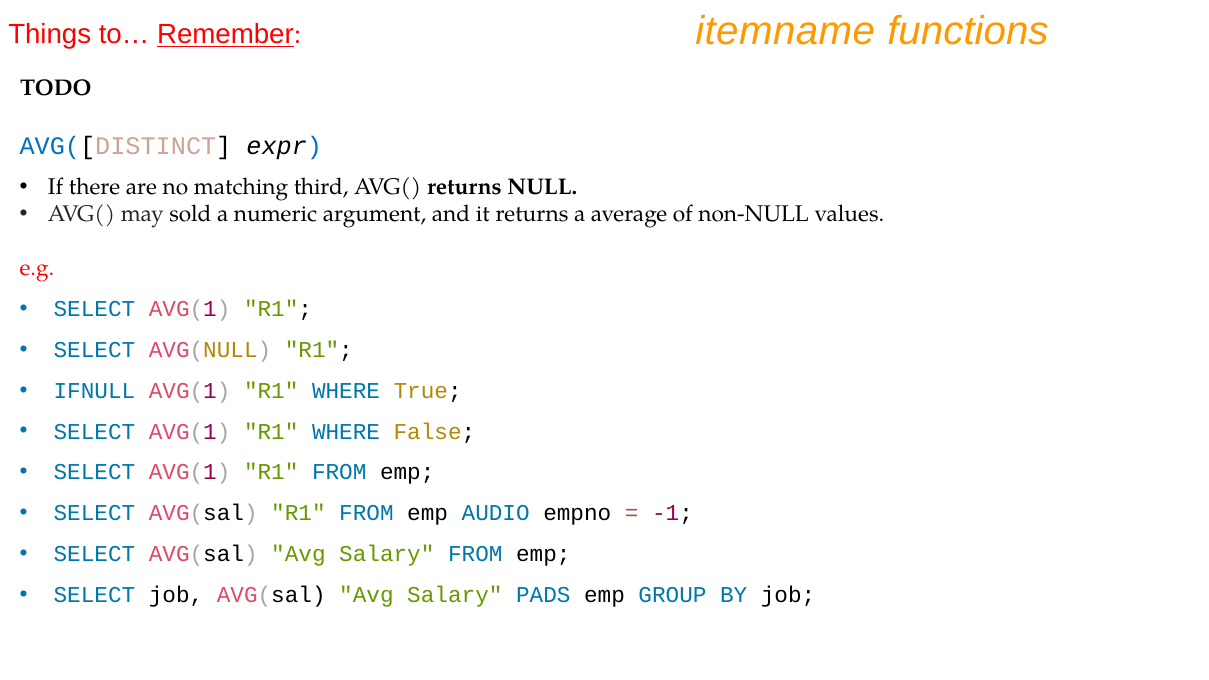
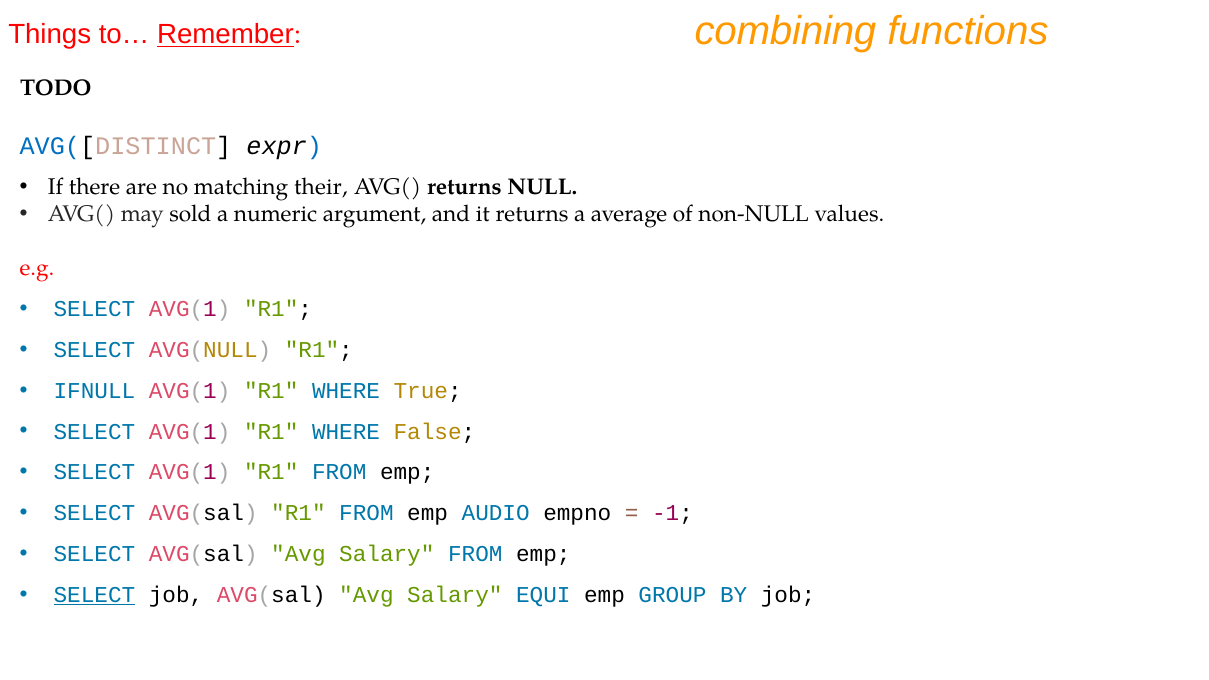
itemname: itemname -> combining (785, 31)
third: third -> their (321, 187)
SELECT underline: none -> present (94, 595)
PADS: PADS -> EQUI (543, 595)
